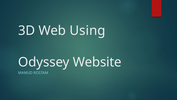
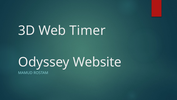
Using: Using -> Timer (87, 30)
